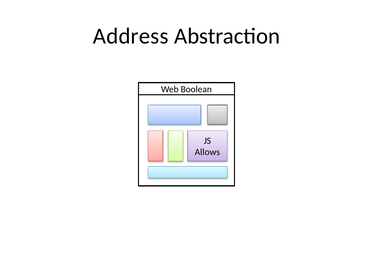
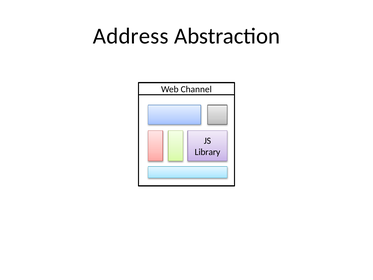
Boolean: Boolean -> Channel (196, 89)
Allows: Allows -> Library (207, 152)
